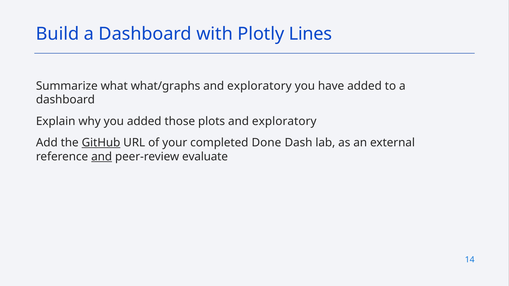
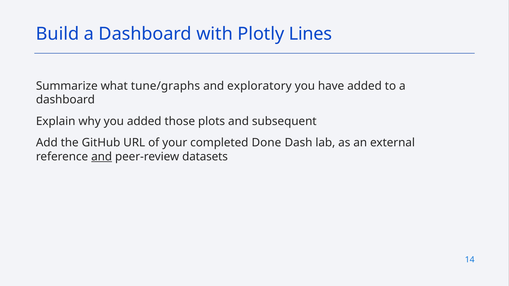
what/graphs: what/graphs -> tune/graphs (165, 86)
plots and exploratory: exploratory -> subsequent (284, 121)
GitHub underline: present -> none (101, 143)
evaluate: evaluate -> datasets (205, 157)
